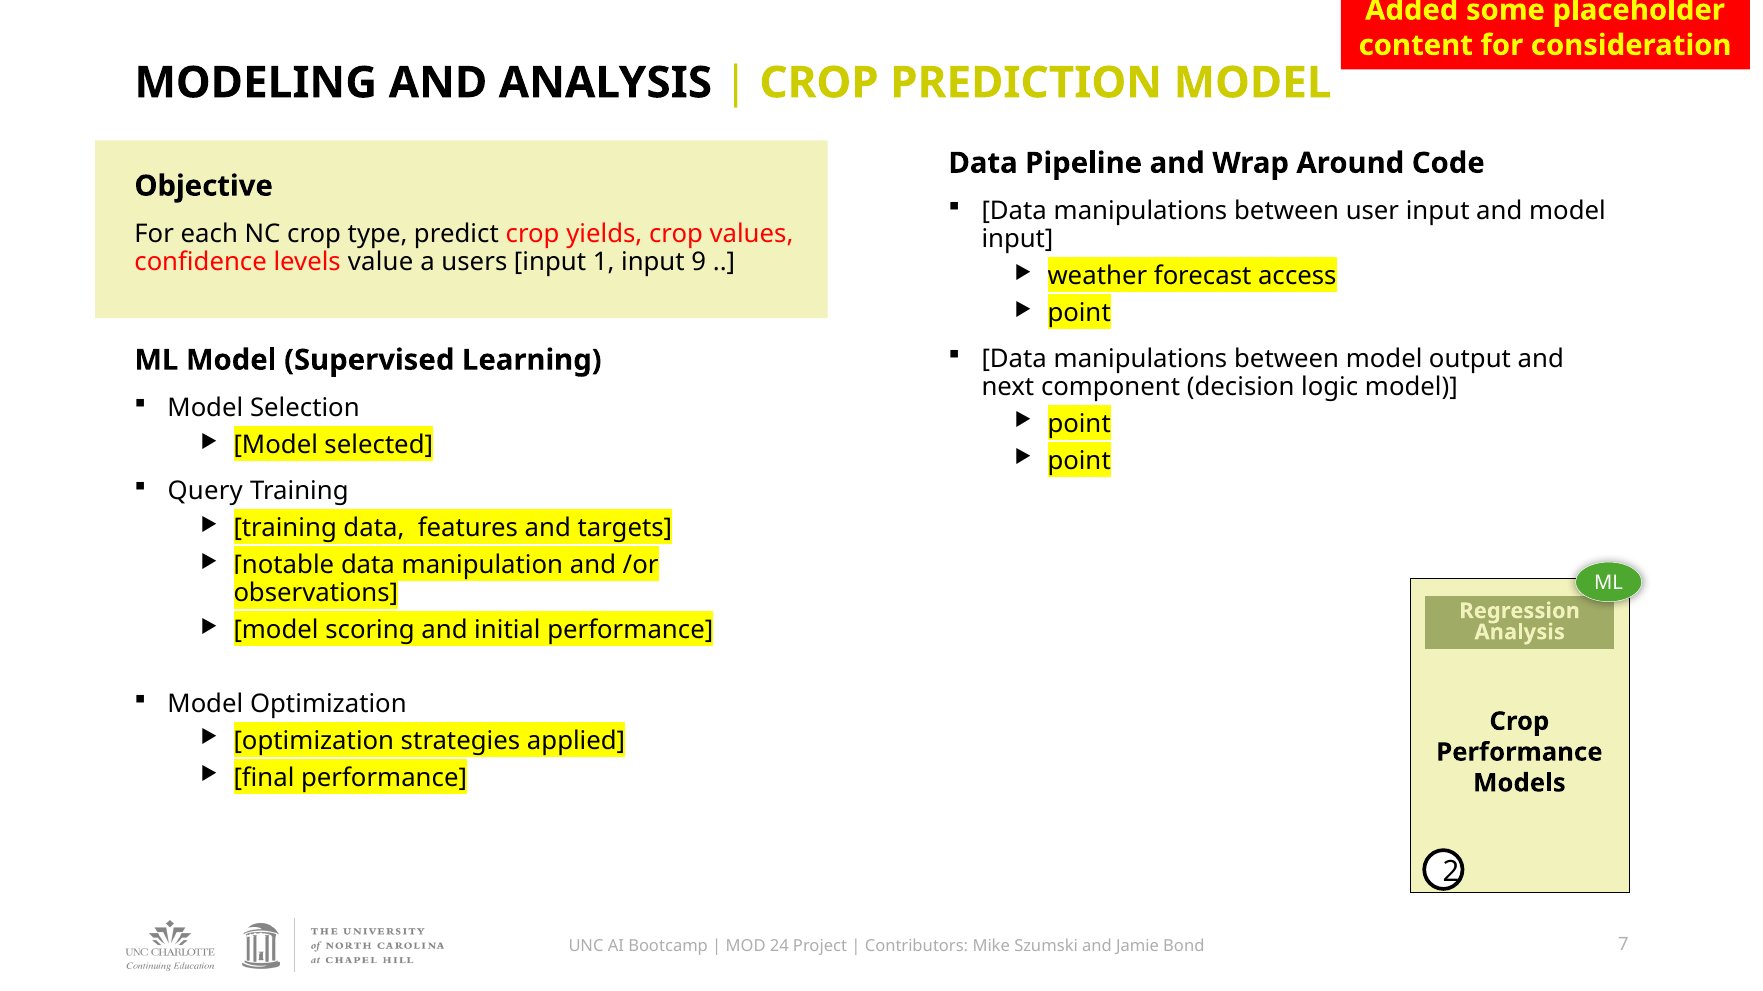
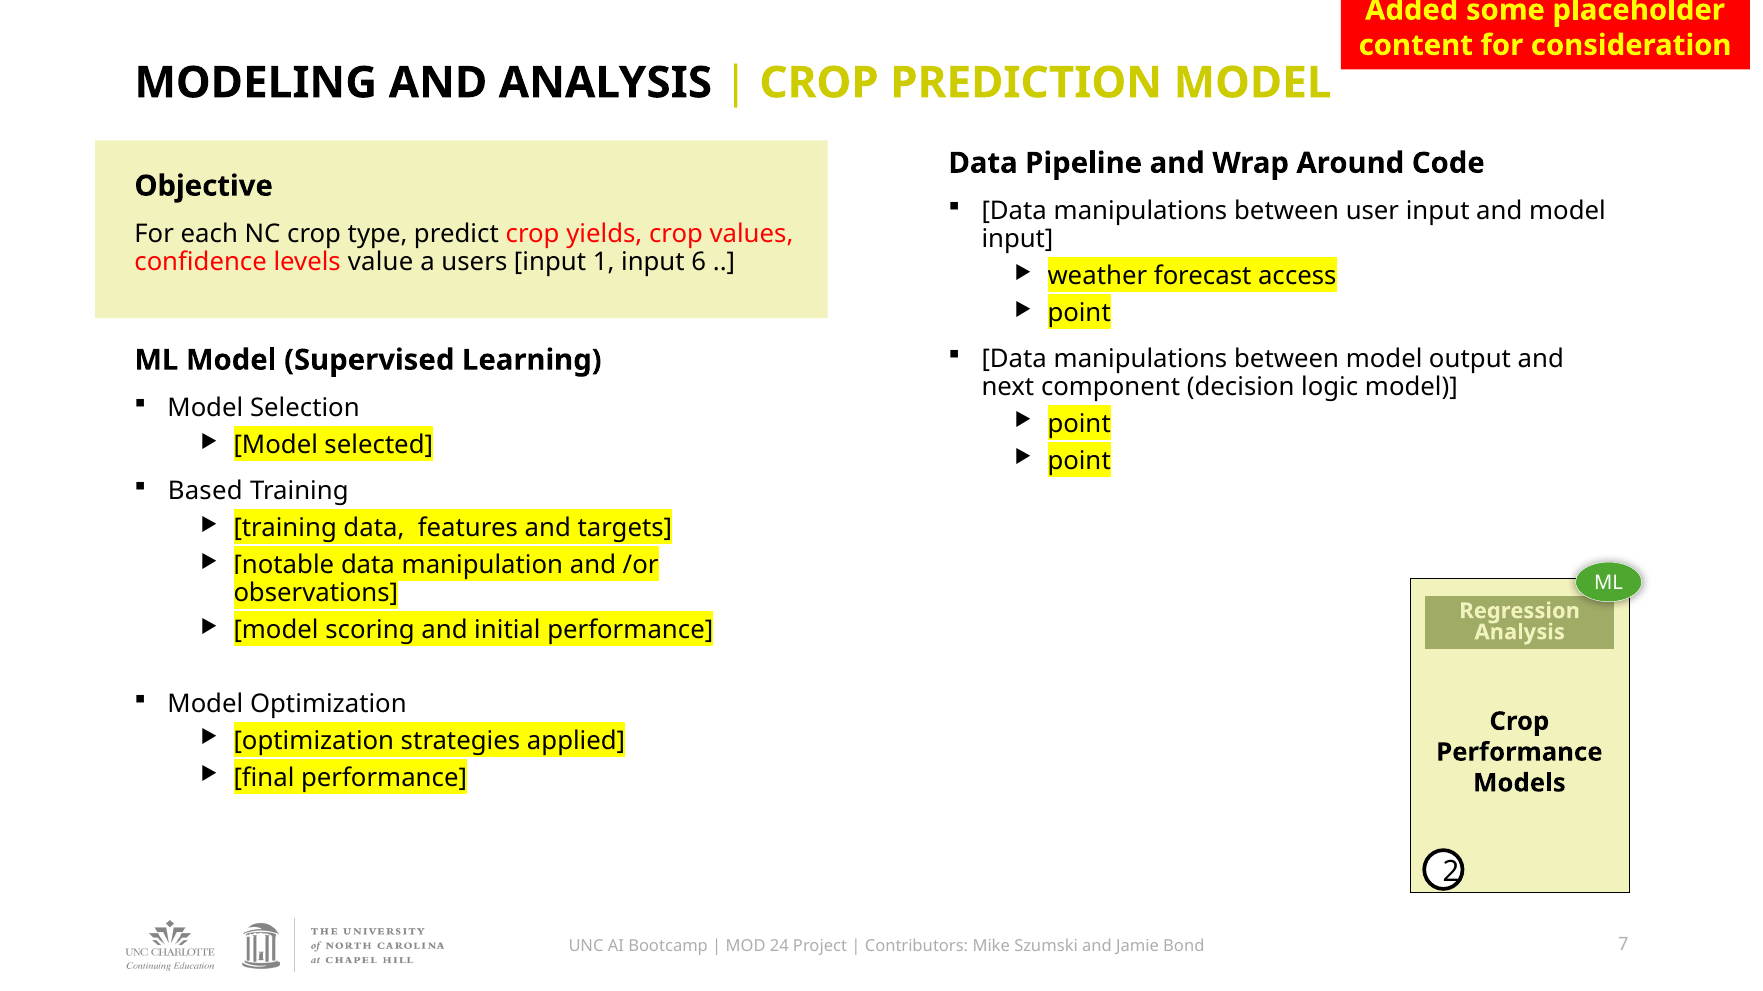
9: 9 -> 6 (699, 262)
Query: Query -> Based (205, 492)
